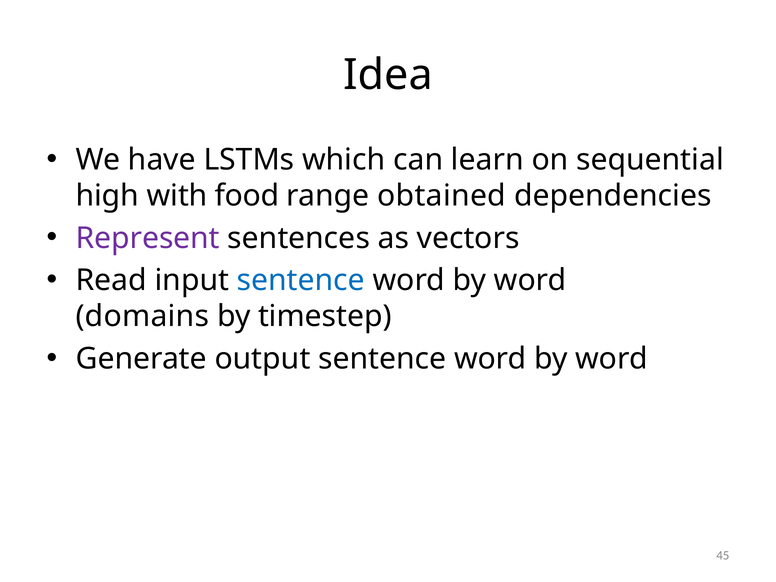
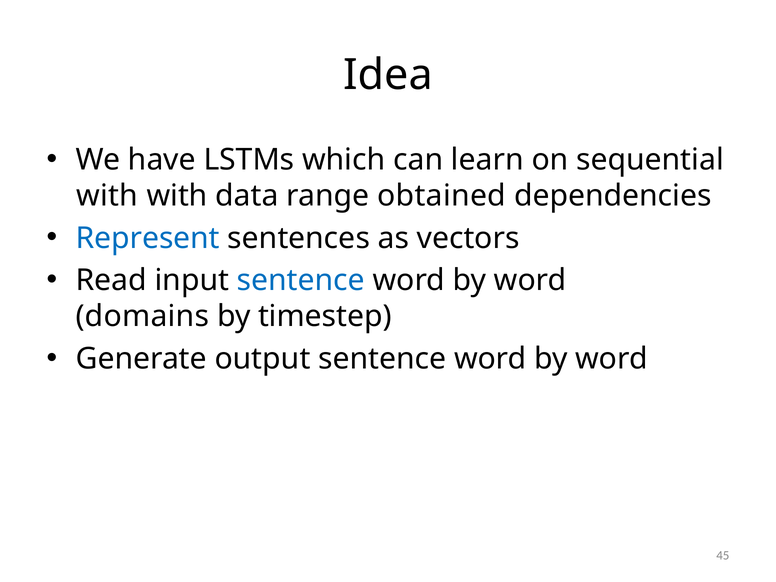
high: high -> with (107, 196)
food: food -> data (247, 196)
Represent colour: purple -> blue (148, 238)
